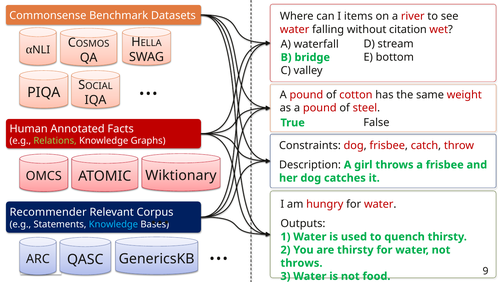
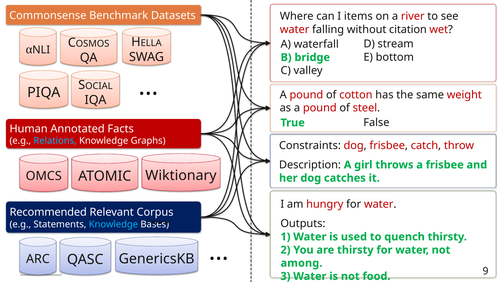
Relations colour: light green -> light blue (55, 141)
Recommender: Recommender -> Recommended (48, 212)
throws: throws -> among (301, 263)
